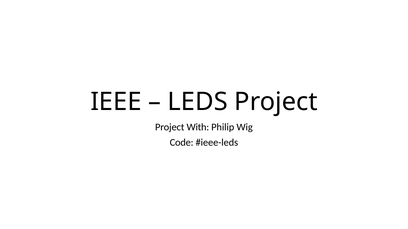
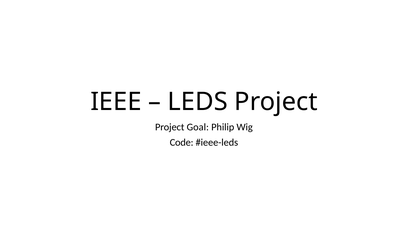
With: With -> Goal (198, 128)
